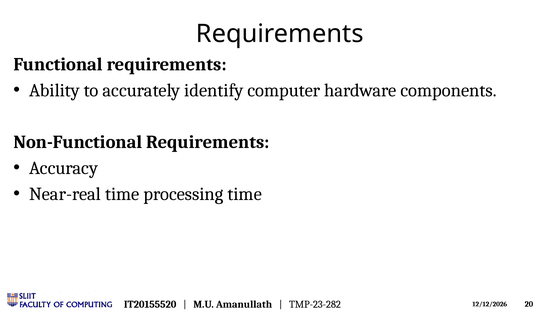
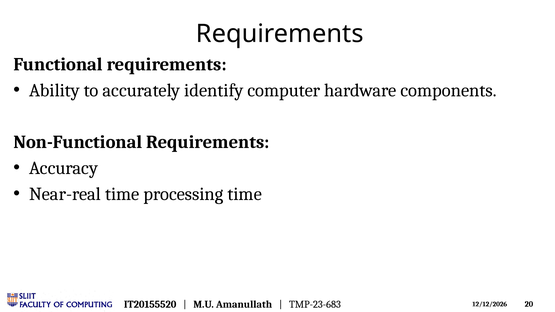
TMP-23-282: TMP-23-282 -> TMP-23-683 (315, 305)
